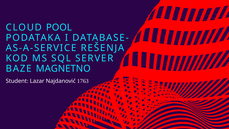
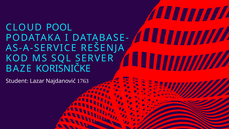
MAGNETNO: MAGNETNO -> KORISNIČKE (63, 69)
